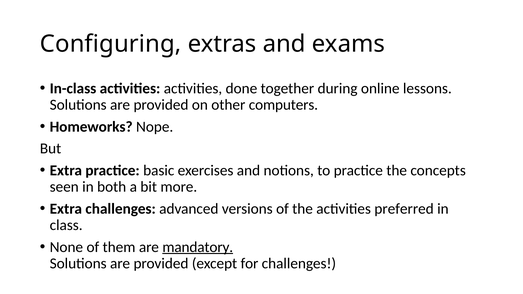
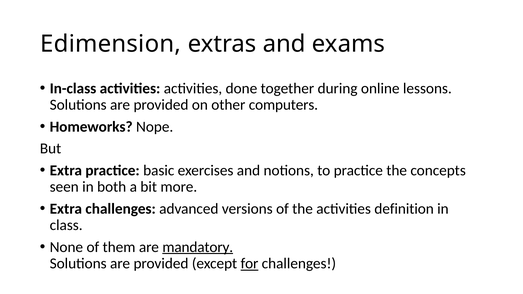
Configuring: Configuring -> Edimension (111, 44)
preferred: preferred -> definition (404, 209)
for underline: none -> present (249, 264)
